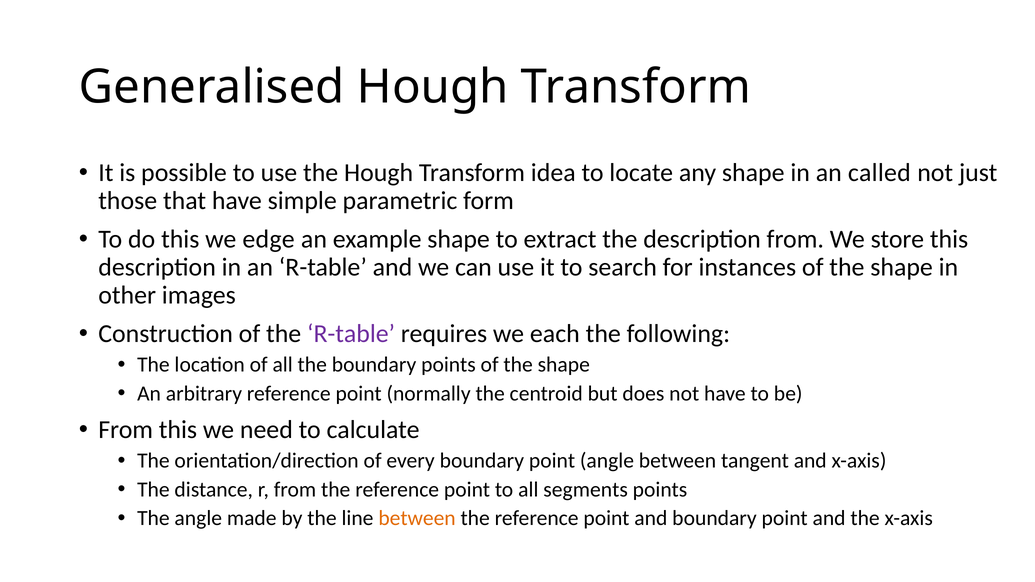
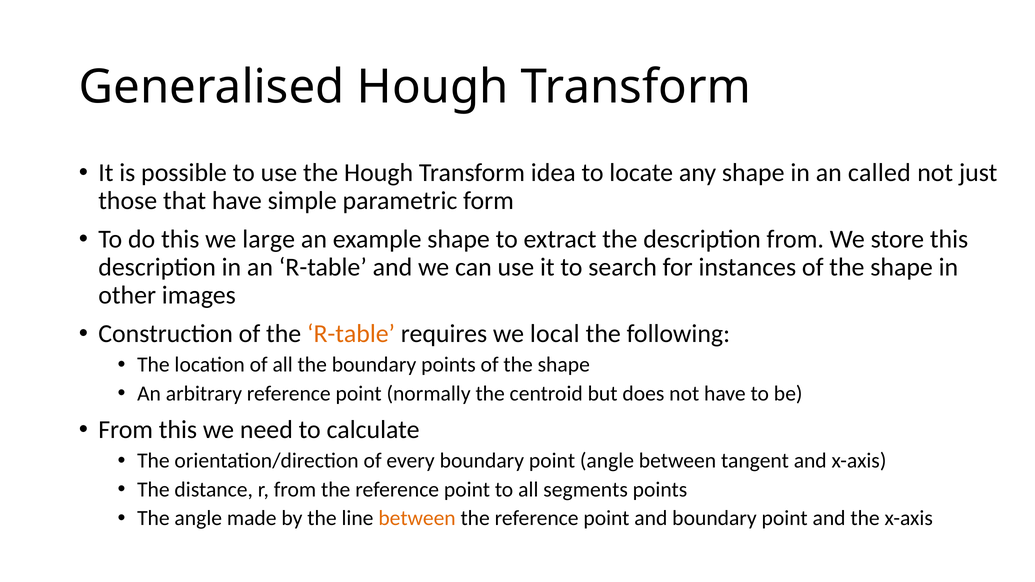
edge: edge -> large (269, 239)
R-table colour: purple -> orange (351, 334)
each: each -> local (555, 334)
